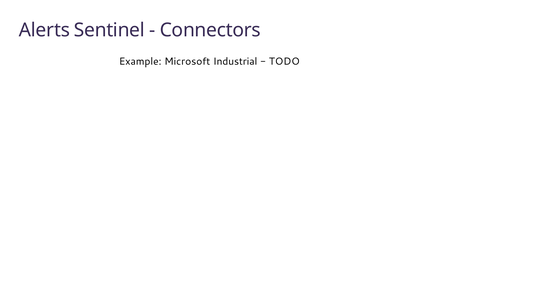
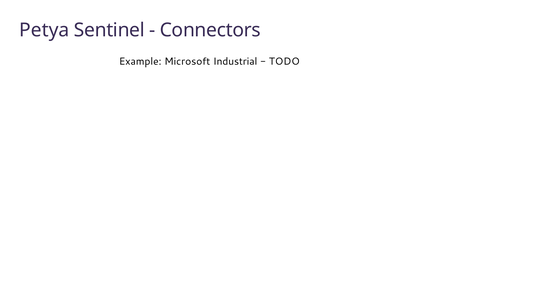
Alerts: Alerts -> Petya (44, 30)
